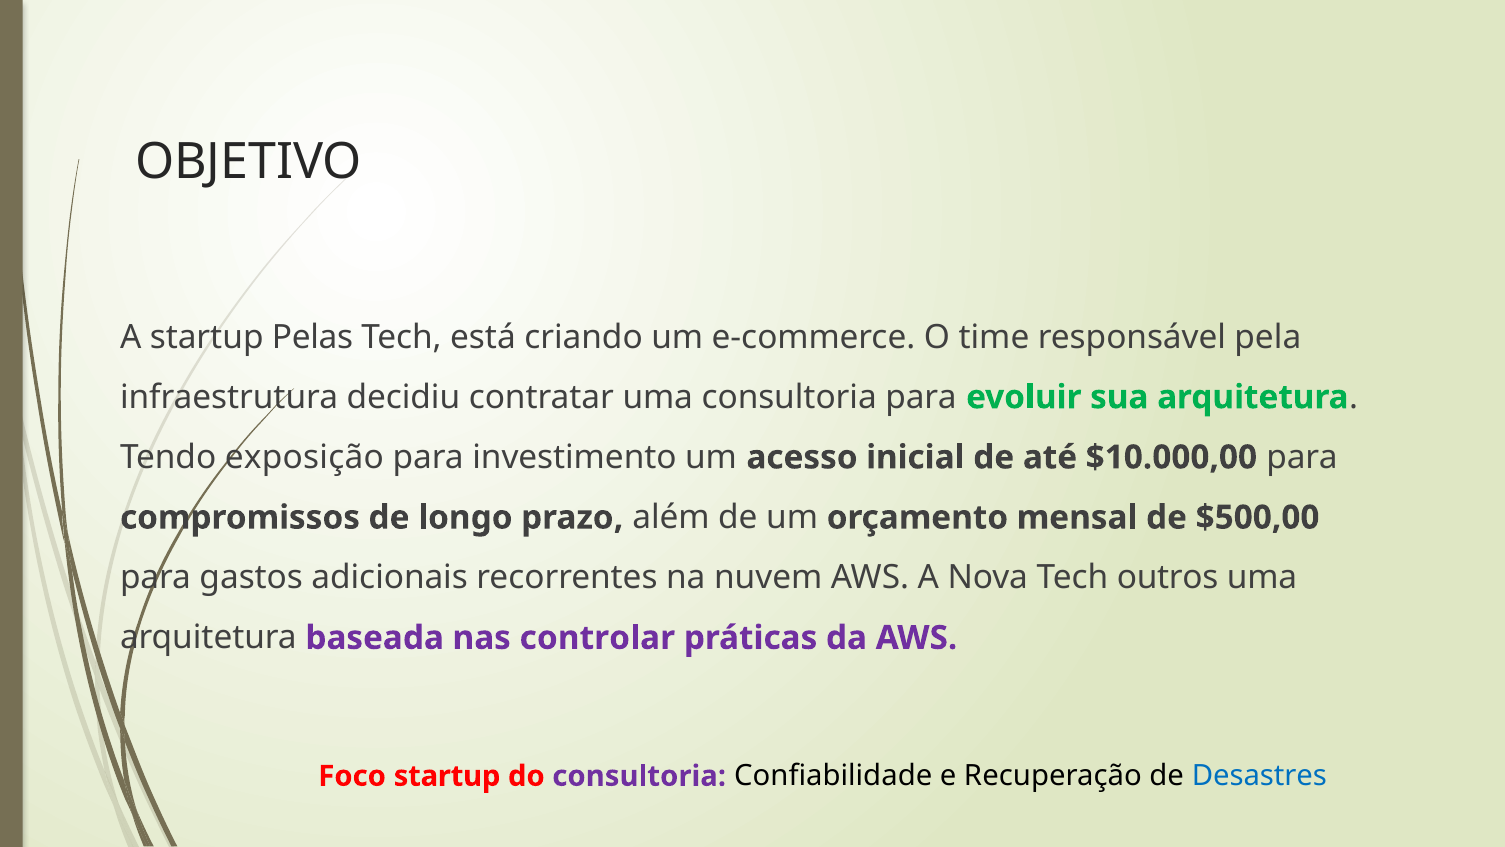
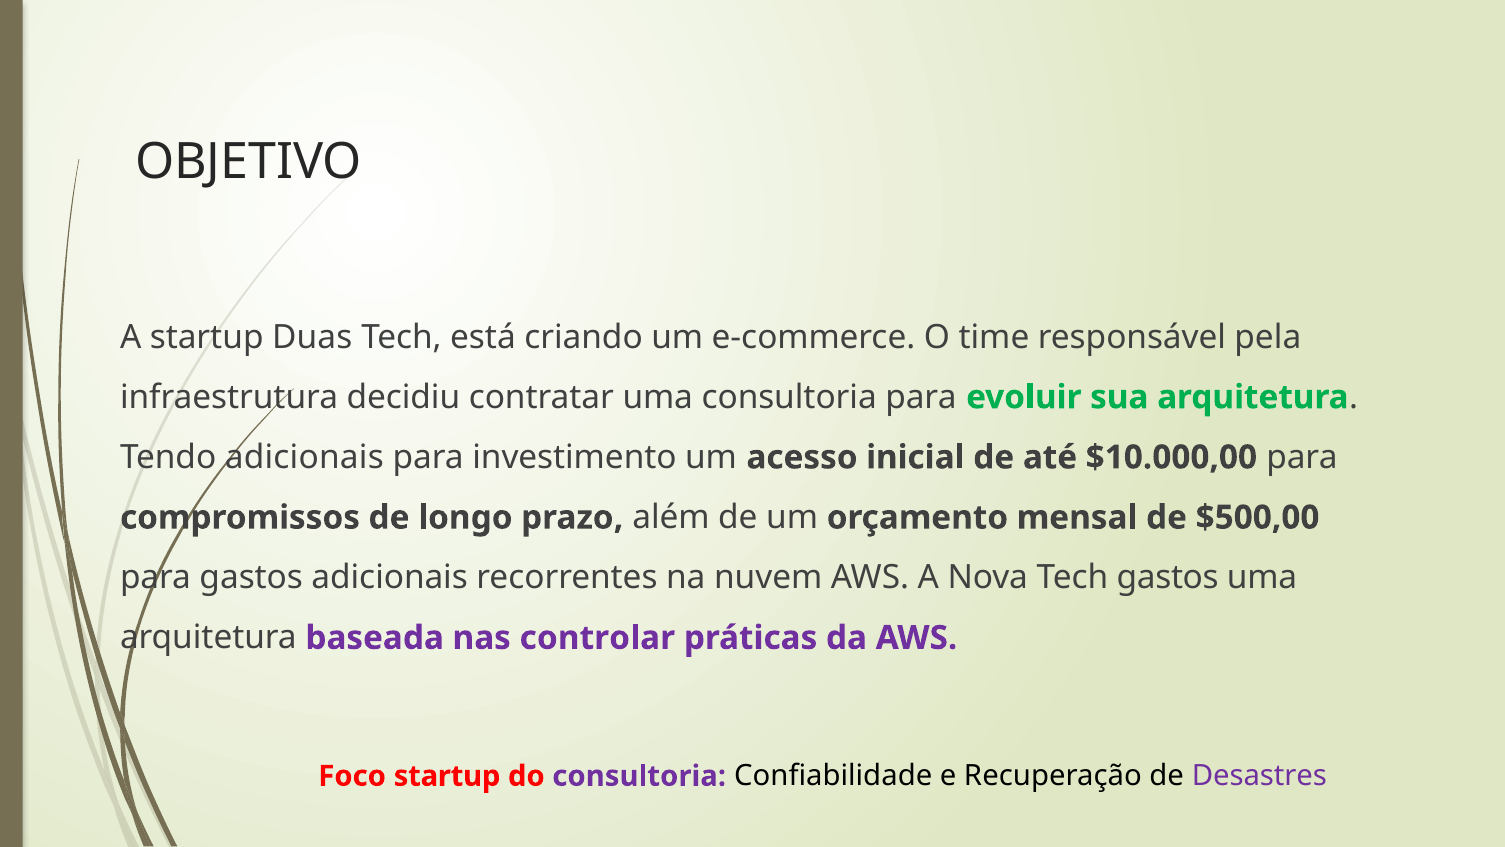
Pelas: Pelas -> Duas (312, 337)
Tendo exposição: exposição -> adicionais (304, 457)
Tech outros: outros -> gastos (1168, 577)
Desastres colour: blue -> purple (1259, 776)
